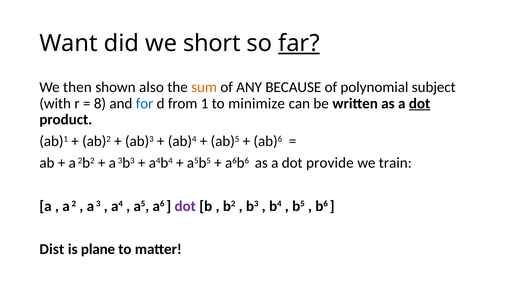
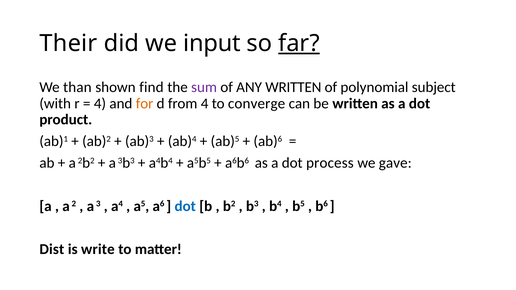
Want: Want -> Their (68, 43)
short: short -> input (212, 43)
then: then -> than (77, 87)
also: also -> find (151, 87)
sum colour: orange -> purple (204, 87)
ANY BECAUSE: BECAUSE -> WRITTEN (293, 87)
8: 8 -> 4 (100, 103)
for colour: blue -> orange (145, 103)
from 1: 1 -> 4 (205, 103)
minimize: minimize -> converge (257, 103)
dot underline: present -> none (420, 103)
provide: provide -> process (330, 163)
train: train -> gave (395, 163)
dot colour: purple -> blue (185, 206)
plane: plane -> write (98, 250)
